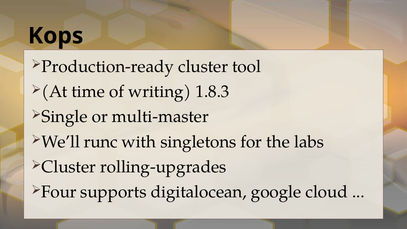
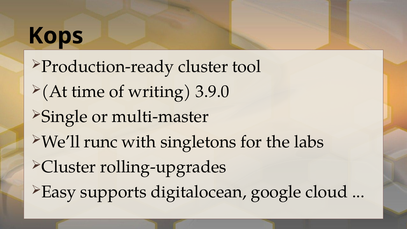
1.8.3: 1.8.3 -> 3.9.0 (213, 92)
Four: Four -> Easy (59, 192)
